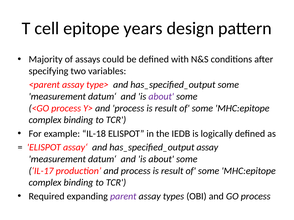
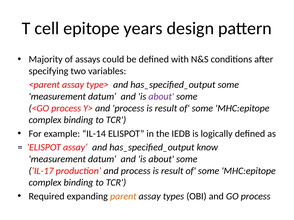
IL-18: IL-18 -> IL-14 (94, 134)
has_specified_output assay: assay -> know (207, 148)
parent colour: purple -> orange (123, 197)
